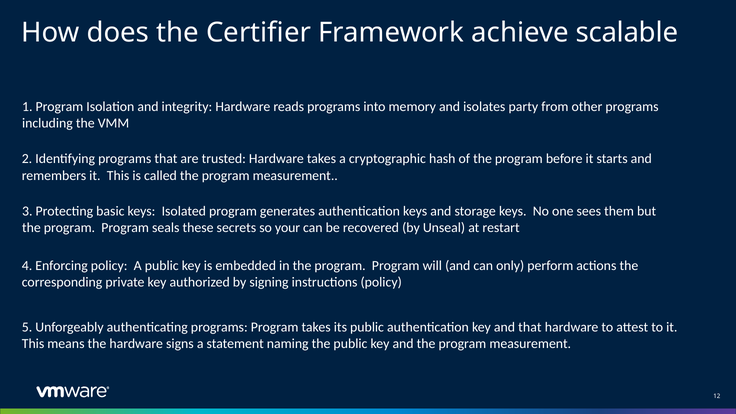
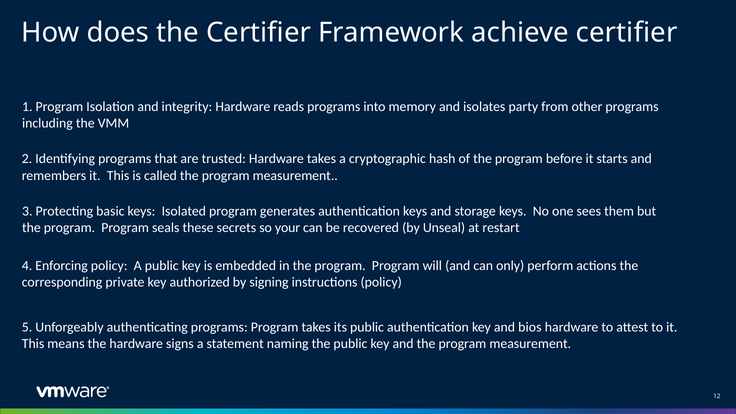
achieve scalable: scalable -> certifier (627, 33)
and that: that -> bios (530, 327)
